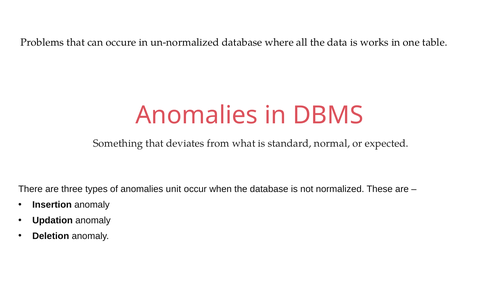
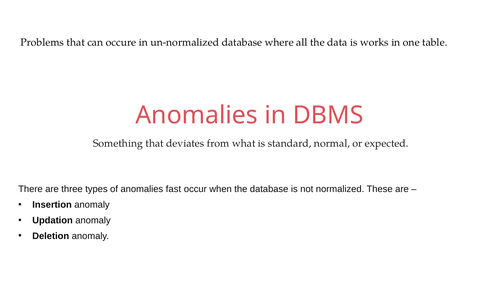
unit: unit -> fast (173, 189)
